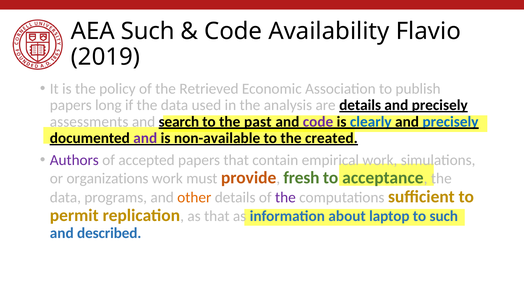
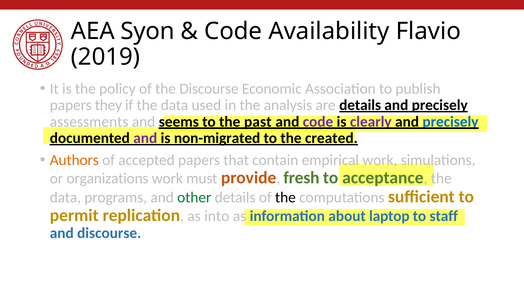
AEA Such: Such -> Syon (148, 31)
the Retrieved: Retrieved -> Discourse (209, 89)
long: long -> they (108, 105)
search: search -> seems (179, 122)
clearly colour: blue -> purple (371, 122)
non-available: non-available -> non-migrated (217, 138)
Authors colour: purple -> orange (74, 160)
other colour: orange -> green (194, 197)
the colour: purple -> black (285, 197)
as that: that -> into (217, 216)
to such: such -> staff (444, 216)
and described: described -> discourse (109, 233)
